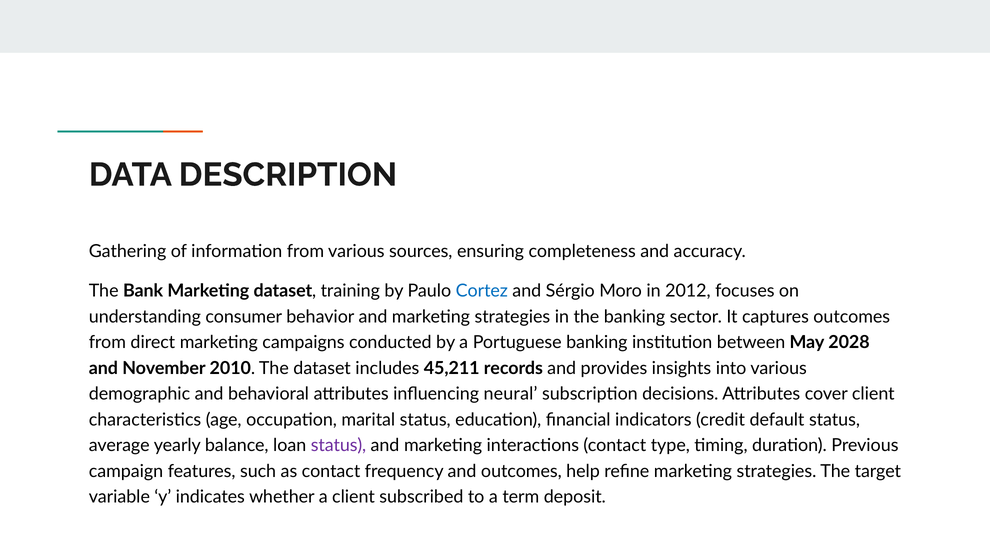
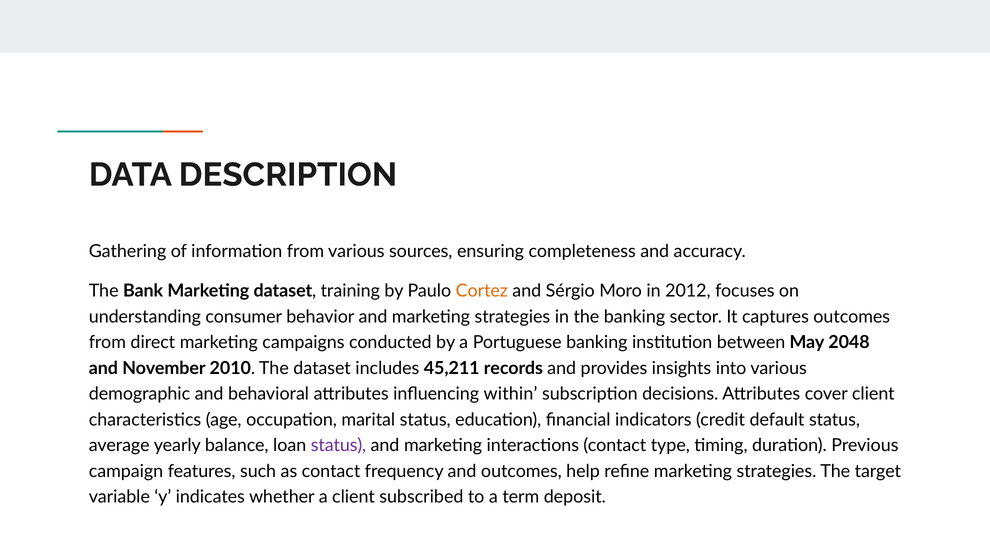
Cortez colour: blue -> orange (482, 291)
2028: 2028 -> 2048 (849, 342)
neural: neural -> within (511, 394)
